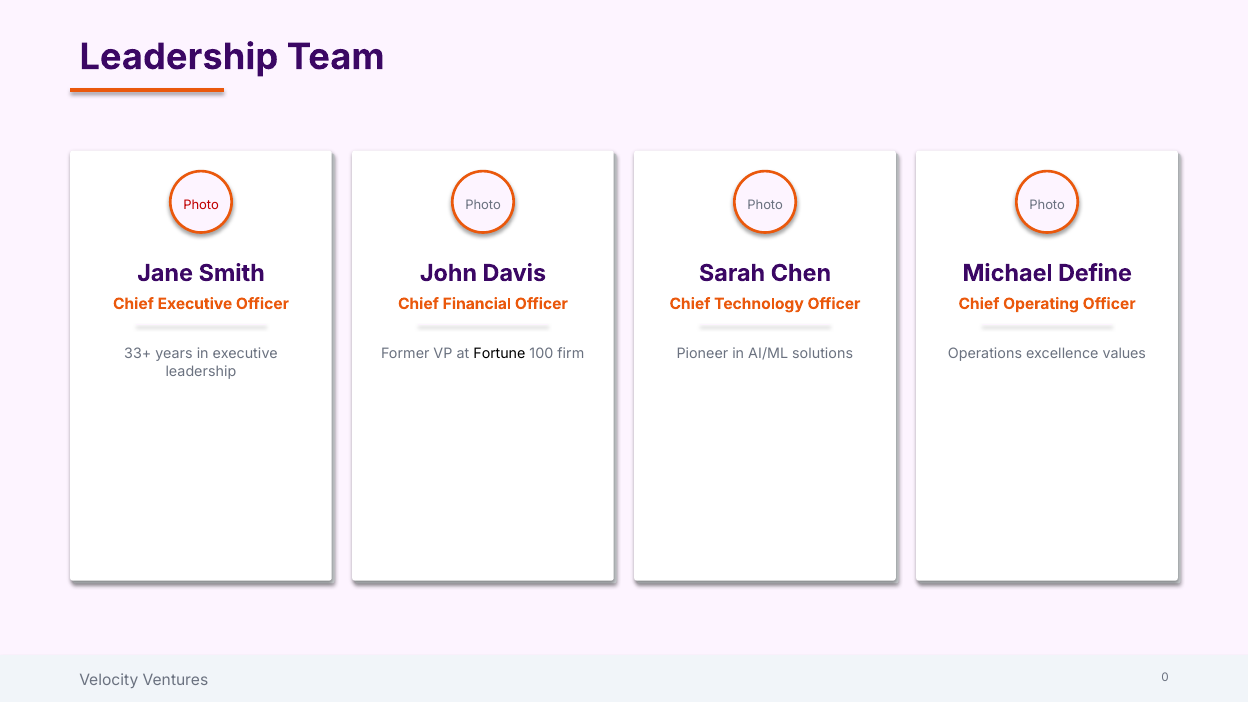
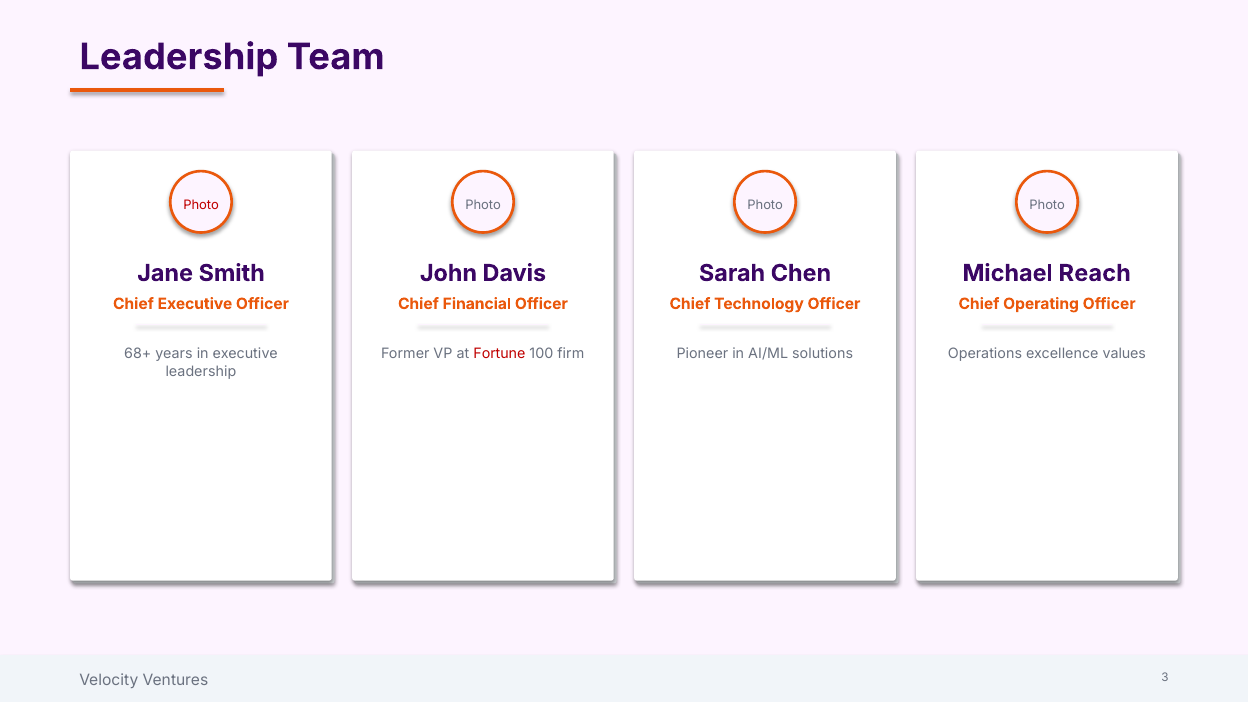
Define: Define -> Reach (1095, 273)
33+: 33+ -> 68+ (138, 354)
Fortune colour: black -> red (499, 354)
0: 0 -> 3 (1165, 678)
